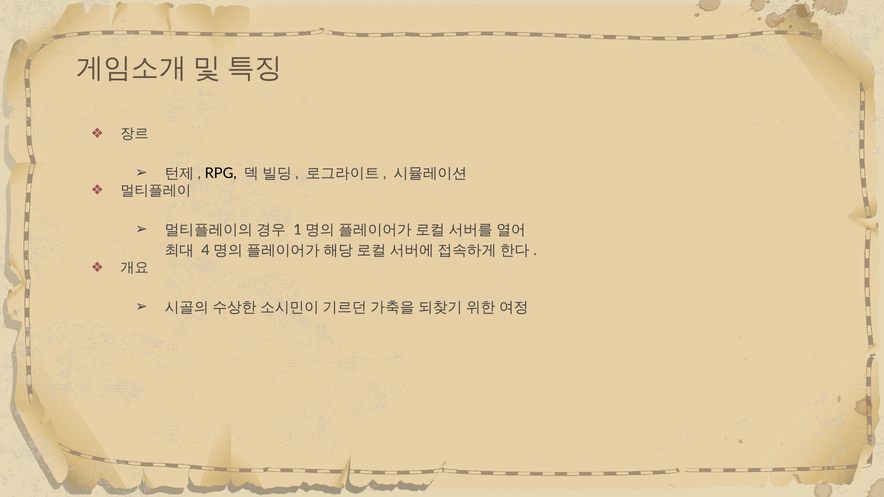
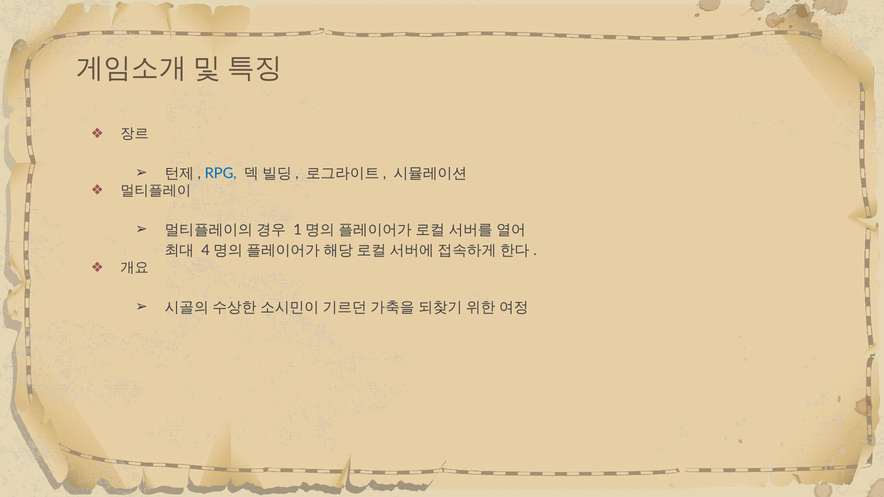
RPG colour: black -> blue (221, 173)
